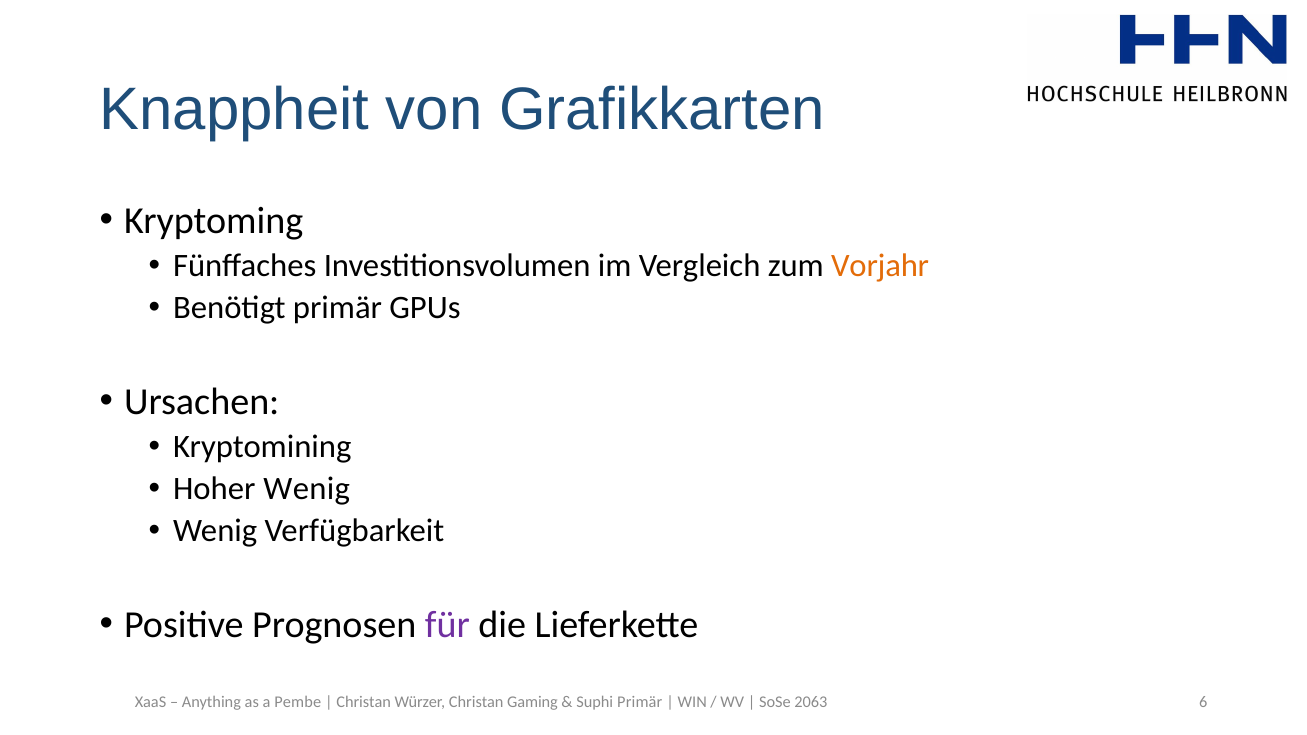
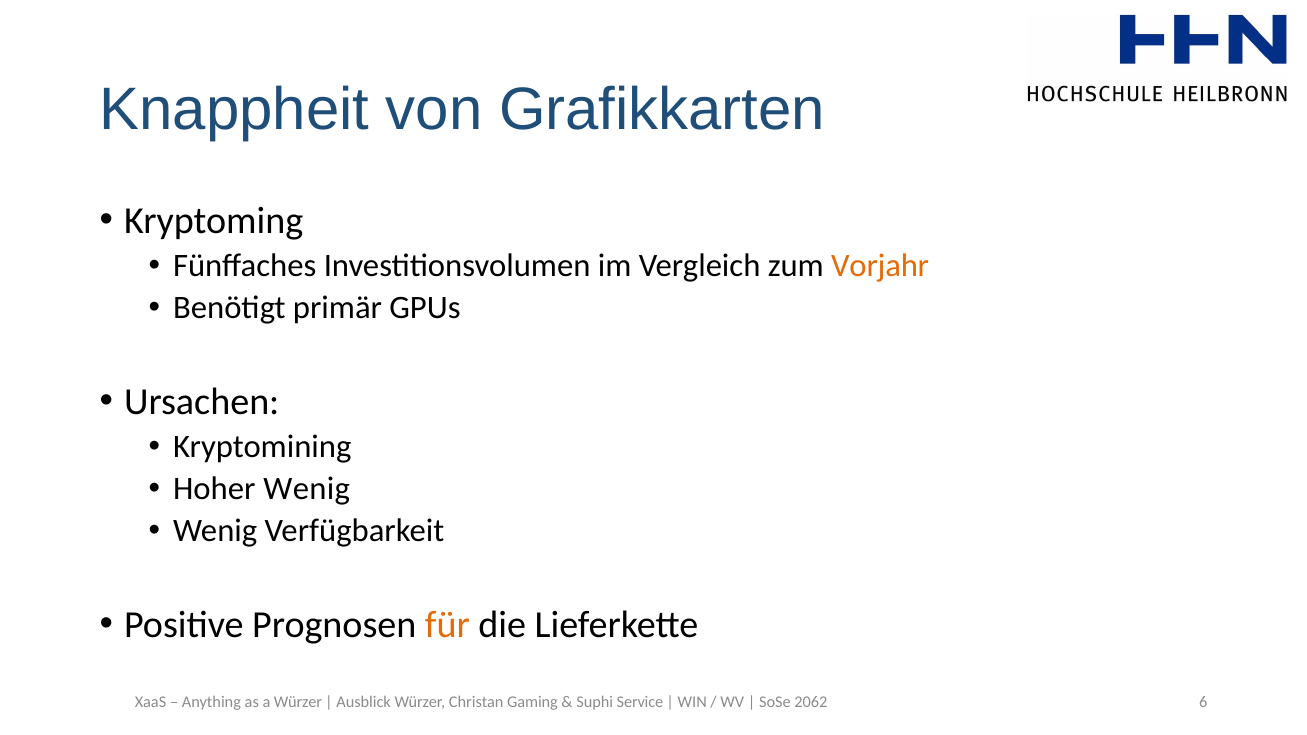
für colour: purple -> orange (447, 625)
a Pembe: Pembe -> Würzer (298, 702)
Christan: Christan -> Ausblick (364, 702)
Suphi Primär: Primär -> Service (640, 702)
2063: 2063 -> 2062 (811, 702)
